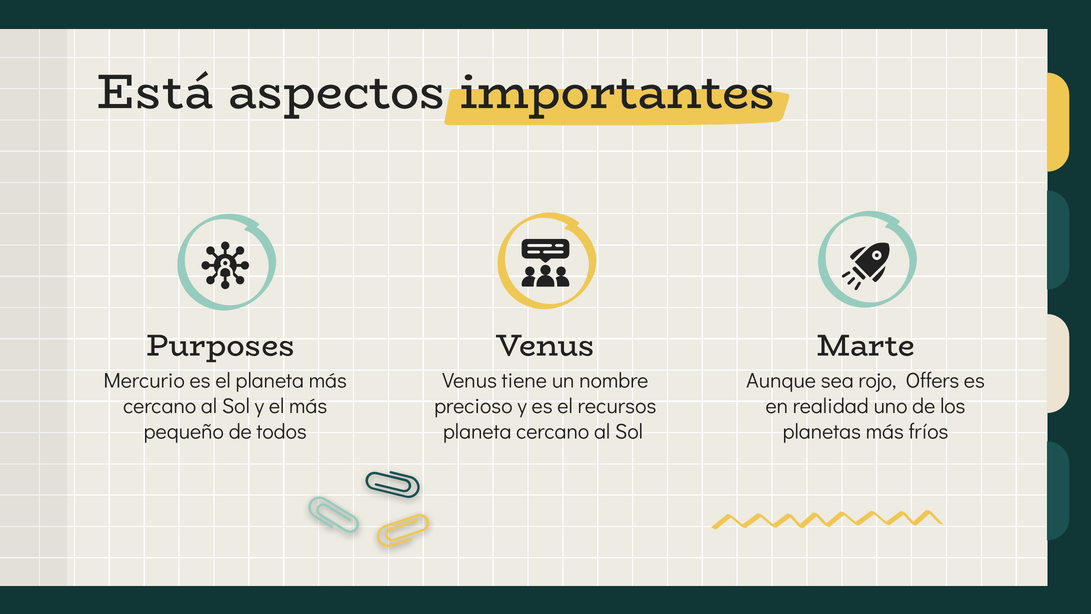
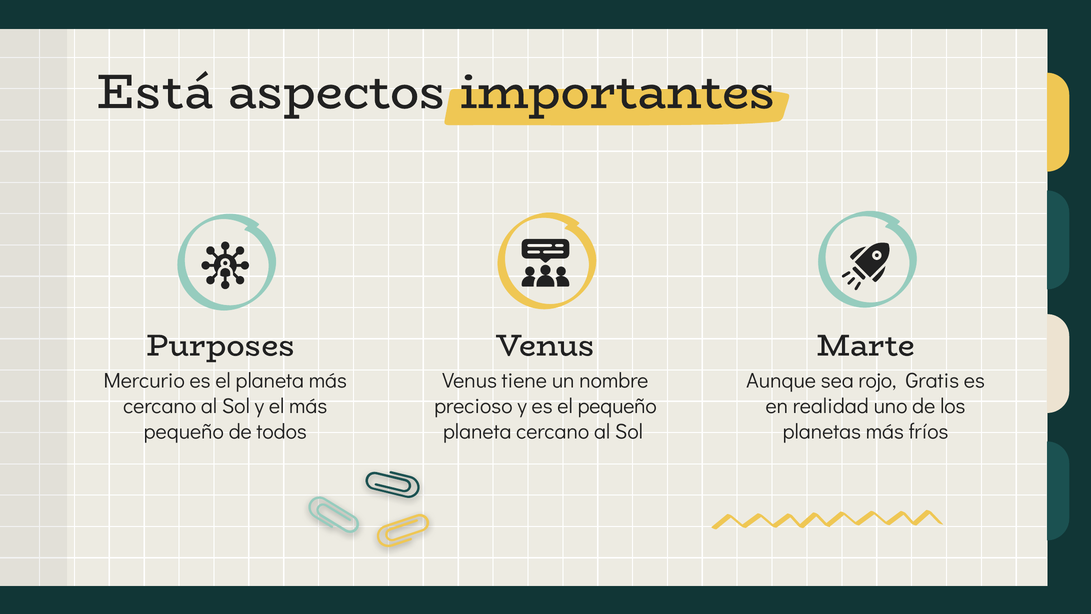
Offers: Offers -> Gratis (932, 381)
el recursos: recursos -> pequeño (617, 406)
